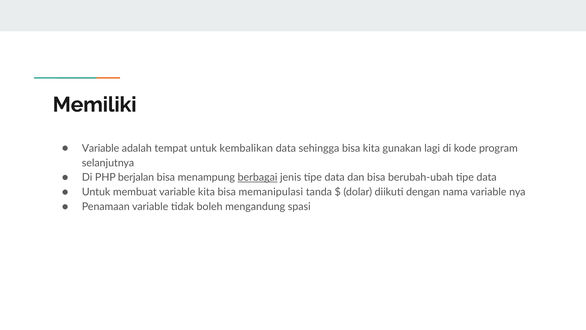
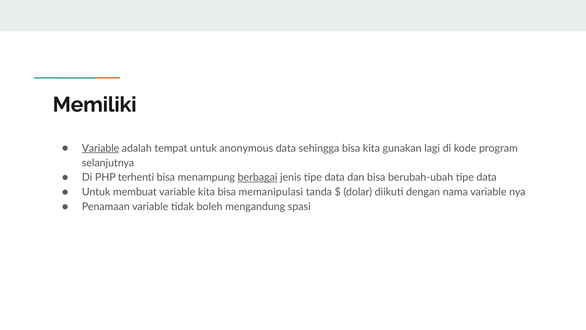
Variable underline: none -> present (101, 148)
kembalikan: kembalikan -> anonymous (246, 148)
berjalan: berjalan -> terhenti (136, 177)
